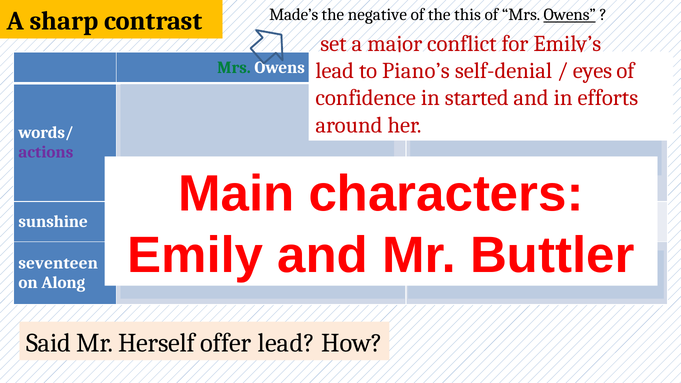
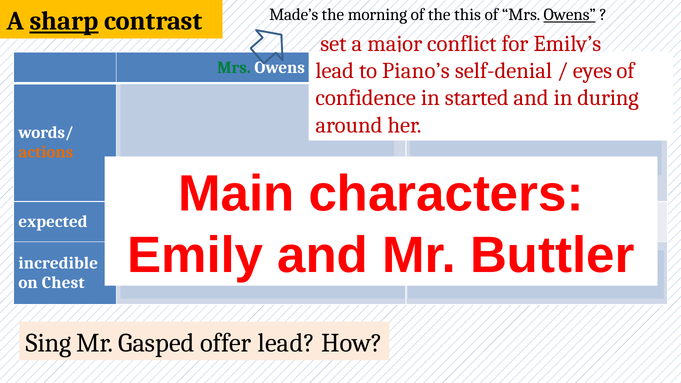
the negative: negative -> morning (377, 15)
sharp underline: none -> present (64, 21)
efforts: efforts -> during (608, 98)
actions colour: purple -> orange (46, 152)
sunshine: sunshine -> expected (53, 221)
seventeen: seventeen -> incredible (58, 263)
Along: Along -> Chest (63, 283)
Said: Said -> Sing (49, 343)
Herself: Herself -> Gasped (156, 343)
